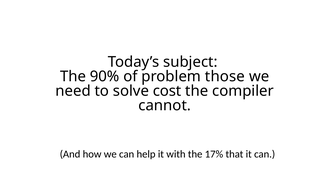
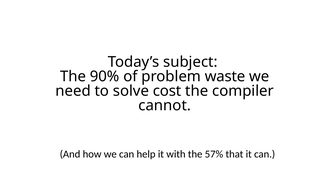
those: those -> waste (225, 77)
17%: 17% -> 57% (214, 154)
